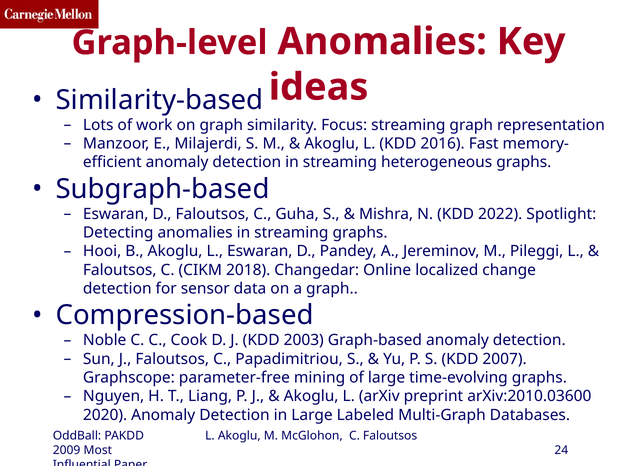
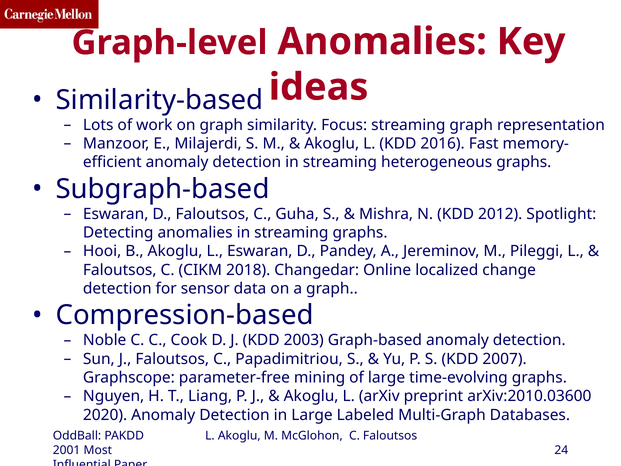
2022: 2022 -> 2012 (500, 214)
2009: 2009 -> 2001 (67, 450)
